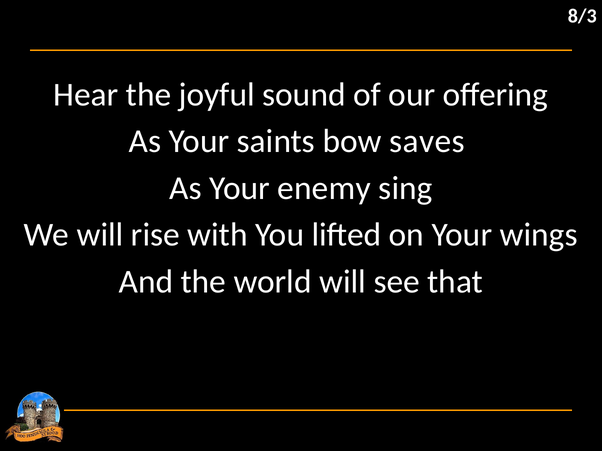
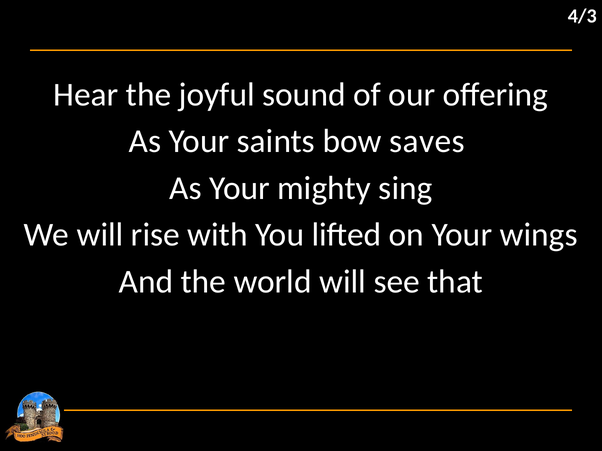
8/3: 8/3 -> 4/3 (582, 16)
enemy: enemy -> mighty (324, 188)
